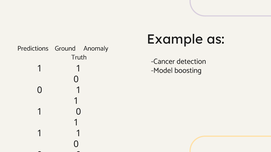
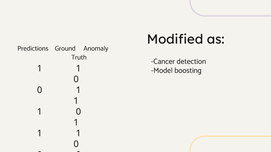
Example: Example -> Modified (175, 40)
